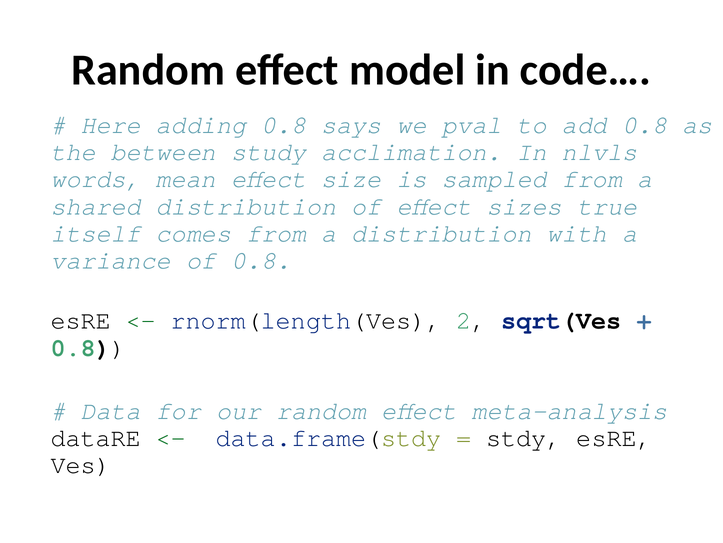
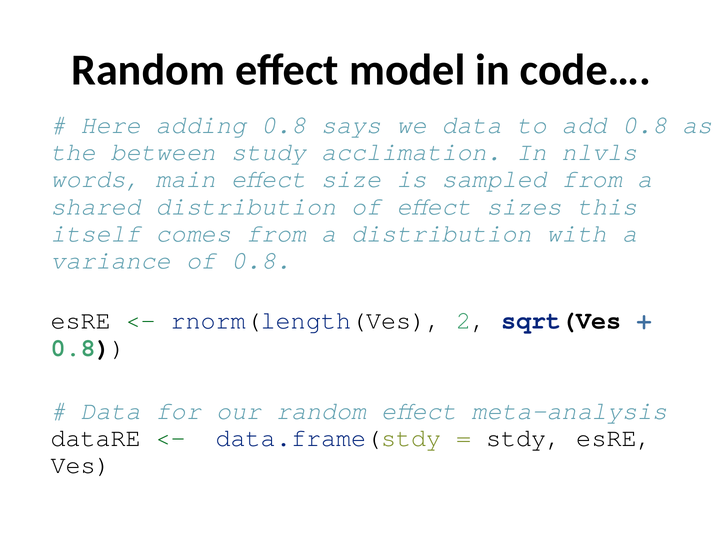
we pval: pval -> data (472, 125)
mean: mean -> main (186, 179)
true: true -> this (607, 206)
